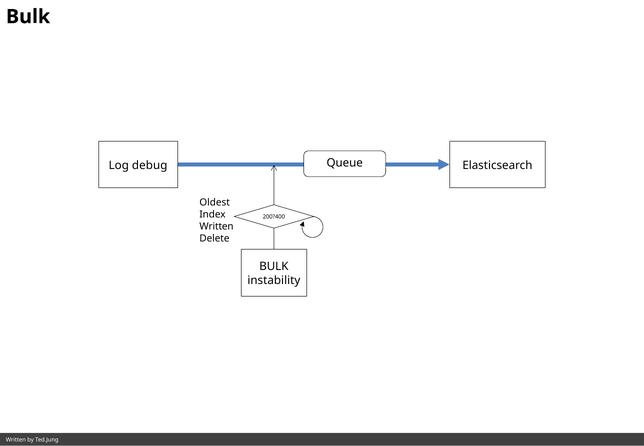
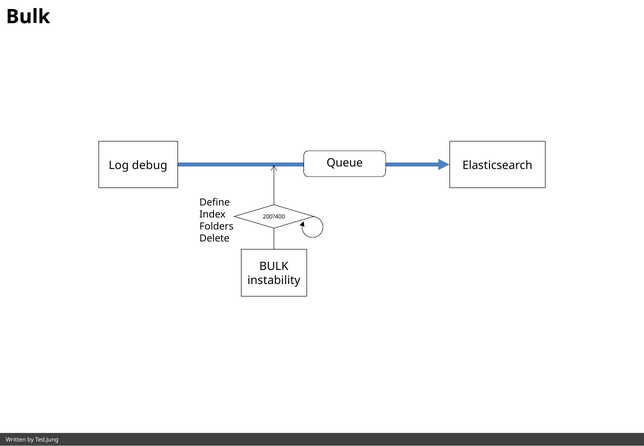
Oldest: Oldest -> Define (215, 203)
Written: Written -> Folders (216, 226)
